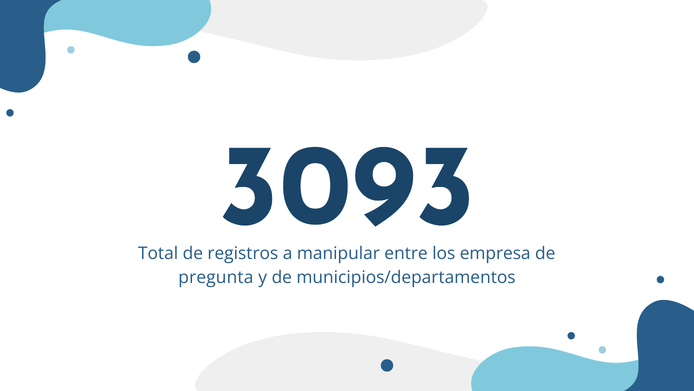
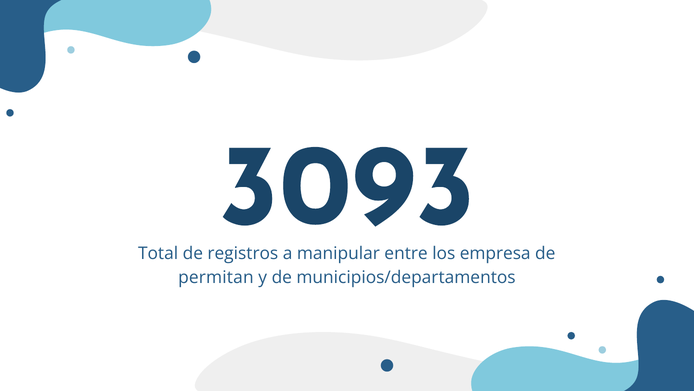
pregunta: pregunta -> permitan (216, 277)
